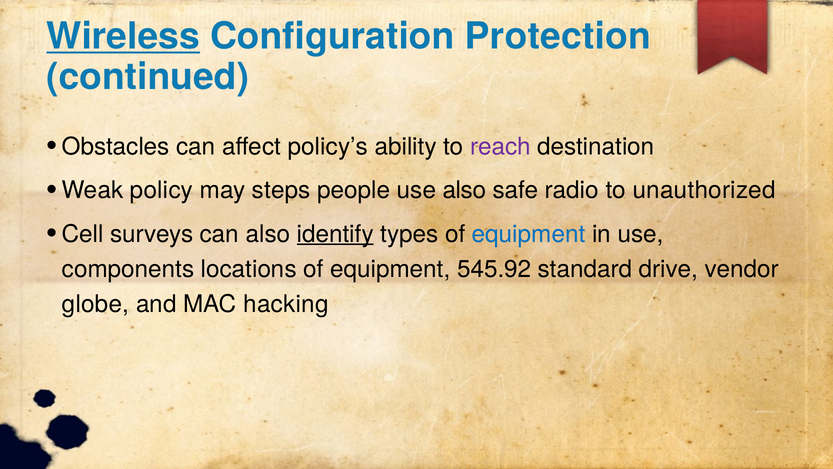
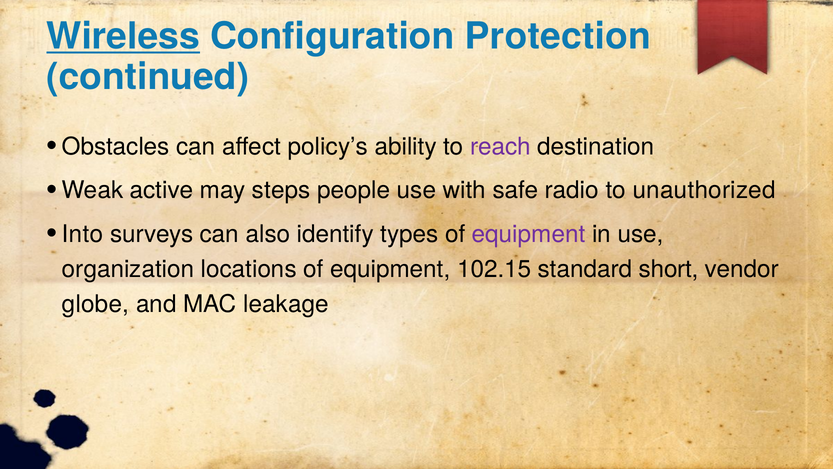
policy: policy -> active (162, 190)
use also: also -> with (464, 190)
Cell: Cell -> Into (83, 234)
identify underline: present -> none (335, 234)
equipment colour: blue -> purple (529, 234)
components: components -> organization (128, 269)
545.92: 545.92 -> 102.15 (494, 269)
drive: drive -> short (669, 269)
hacking: hacking -> leakage (286, 304)
